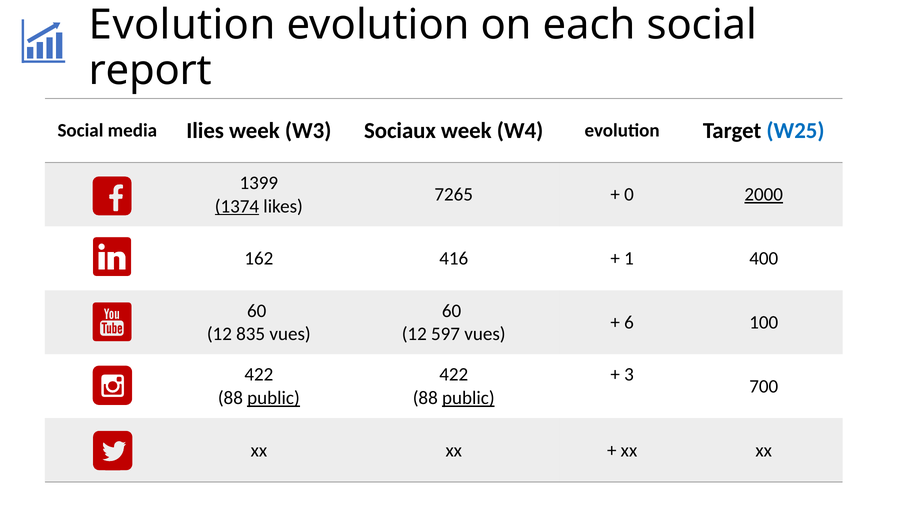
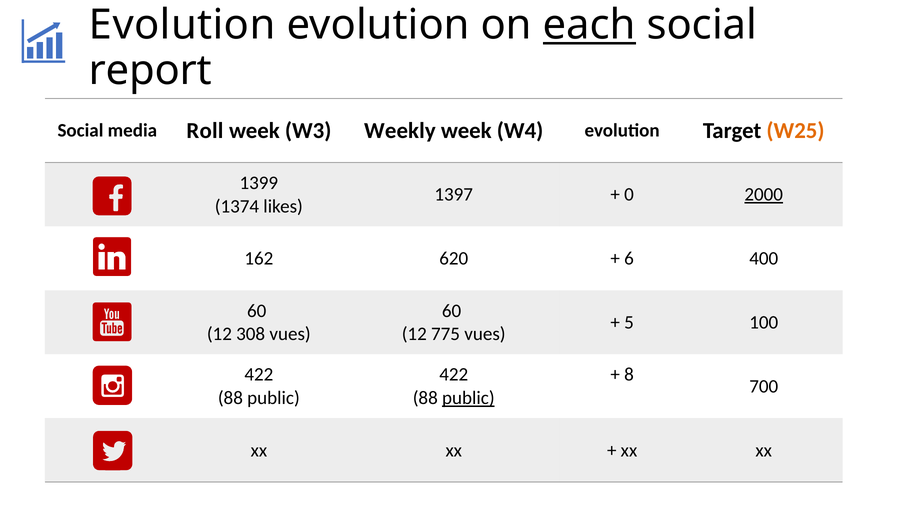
each underline: none -> present (589, 25)
Ilies: Ilies -> Roll (205, 131)
Sociaux: Sociaux -> Weekly (400, 131)
W25 colour: blue -> orange (796, 131)
7265: 7265 -> 1397 (454, 194)
1374 underline: present -> none (237, 206)
416: 416 -> 620 (454, 258)
1: 1 -> 6 (629, 258)
6: 6 -> 5 (629, 322)
835: 835 -> 308 (251, 334)
597: 597 -> 775 (445, 334)
3: 3 -> 8 (629, 374)
public underline: present -> none (274, 398)
